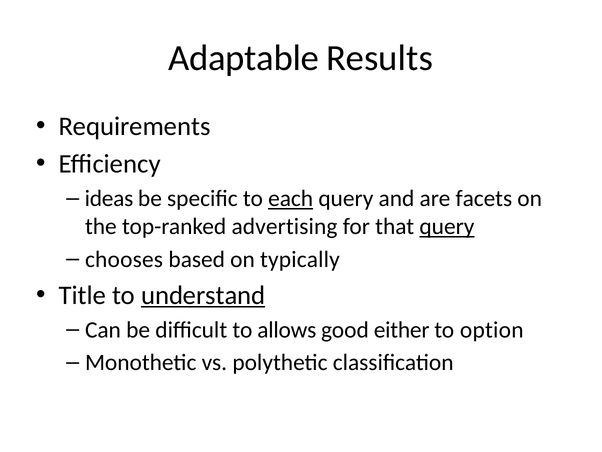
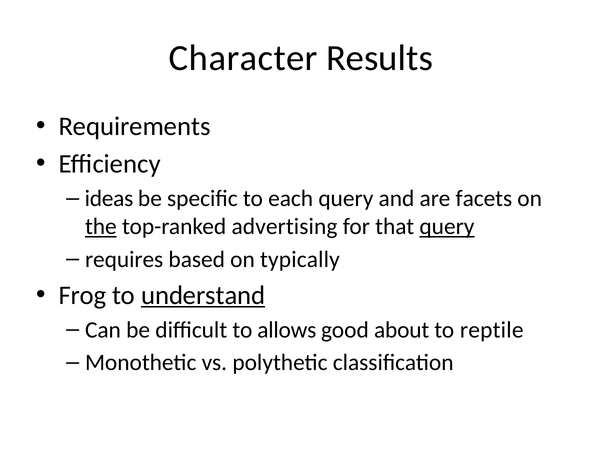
Adaptable: Adaptable -> Character (243, 58)
each underline: present -> none (291, 198)
the underline: none -> present (101, 226)
chooses: chooses -> requires (124, 259)
Title: Title -> Frog (83, 295)
either: either -> about (402, 330)
option: option -> reptile (492, 330)
